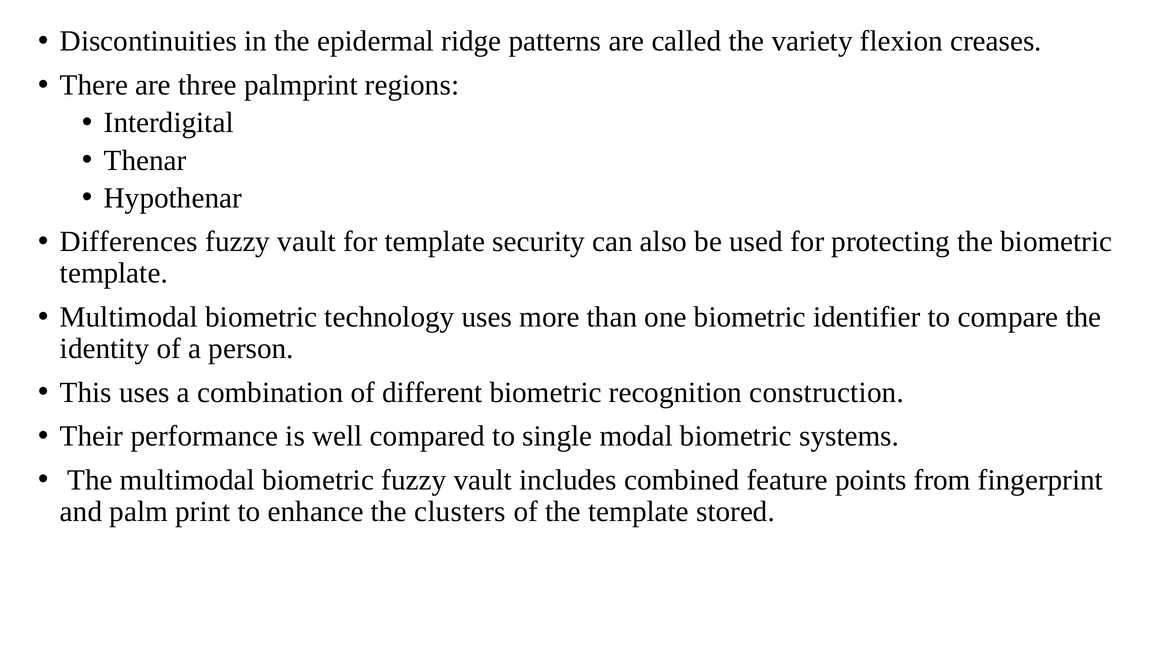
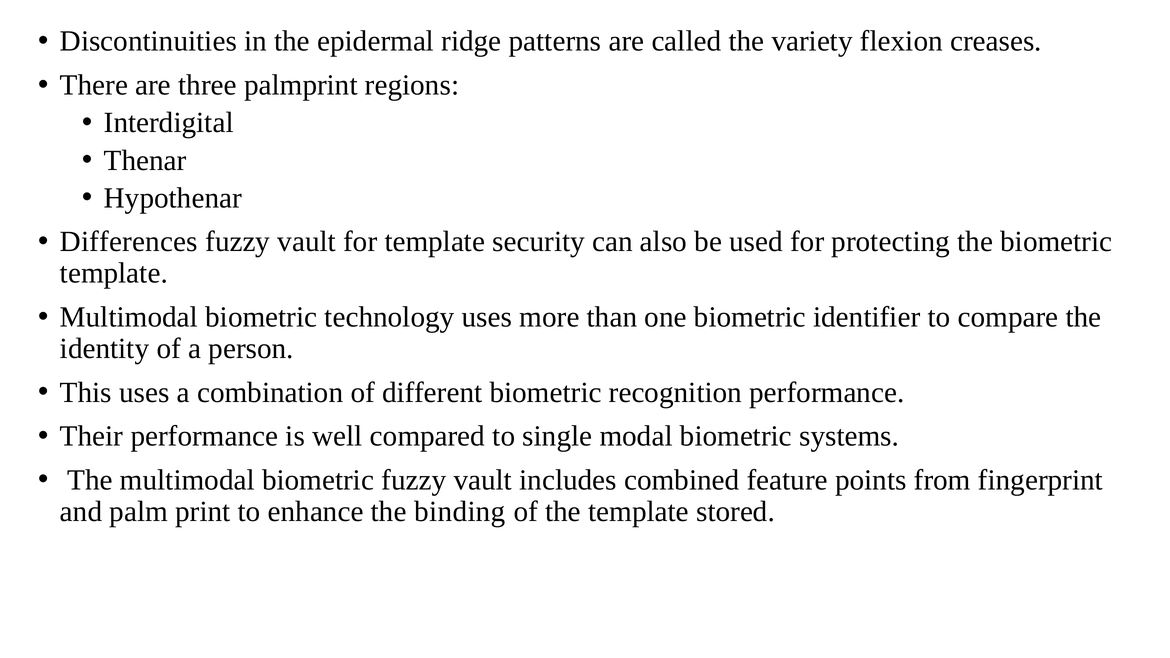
recognition construction: construction -> performance (827, 393)
clusters: clusters -> binding (460, 512)
